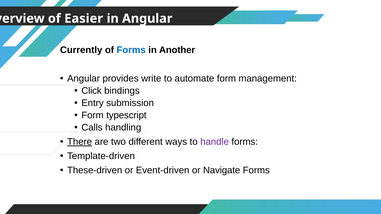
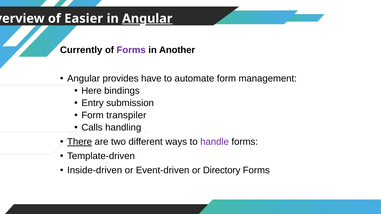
Angular underline: none -> present (147, 19)
Forms colour: blue -> purple (131, 50)
write: write -> have (151, 79)
Click: Click -> Here (92, 91)
typescript: typescript -> transpiler (126, 115)
These-driven: These-driven -> Inside-driven (95, 170)
Navigate: Navigate -> Directory (222, 170)
